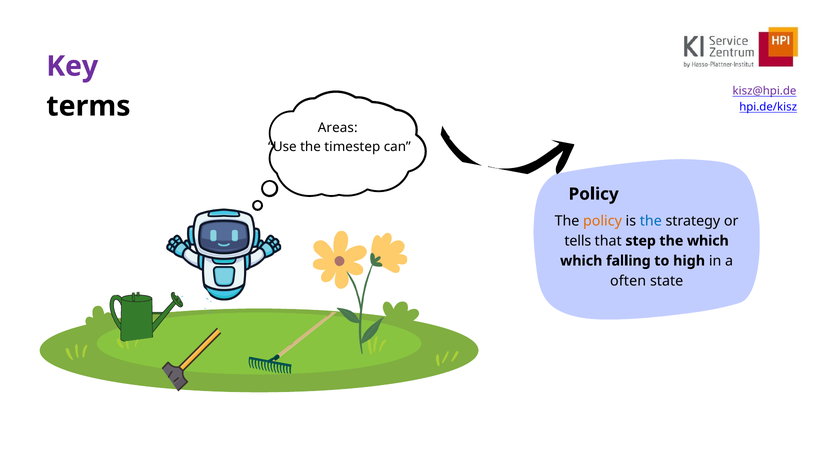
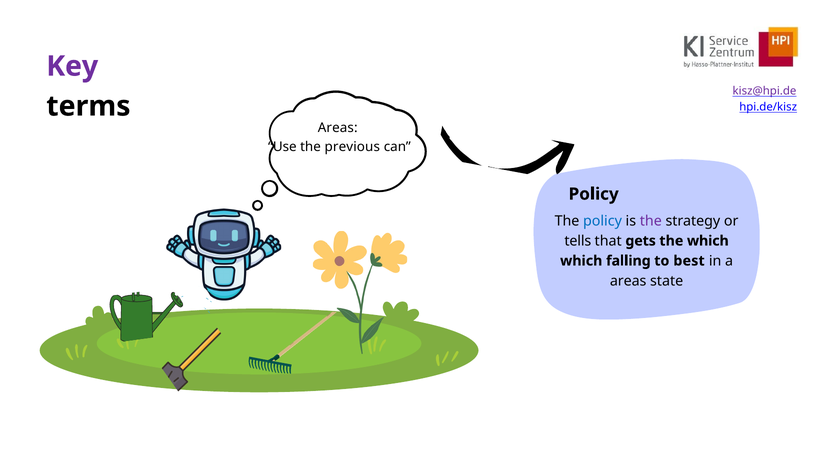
timestep: timestep -> previous (352, 147)
policy colour: orange -> blue (602, 221)
the colour: blue -> purple (651, 221)
step: step -> gets (641, 241)
high: high -> best (689, 261)
often: often -> areas (628, 281)
